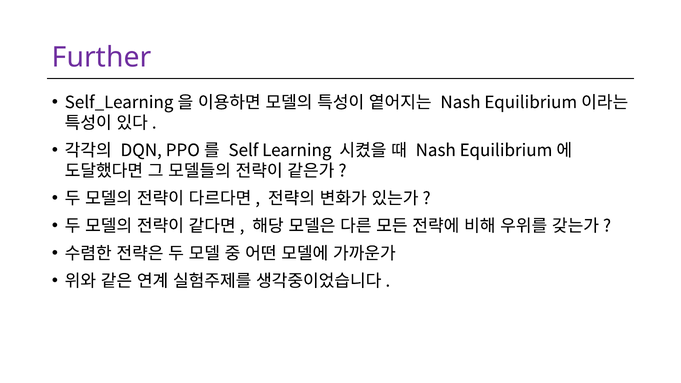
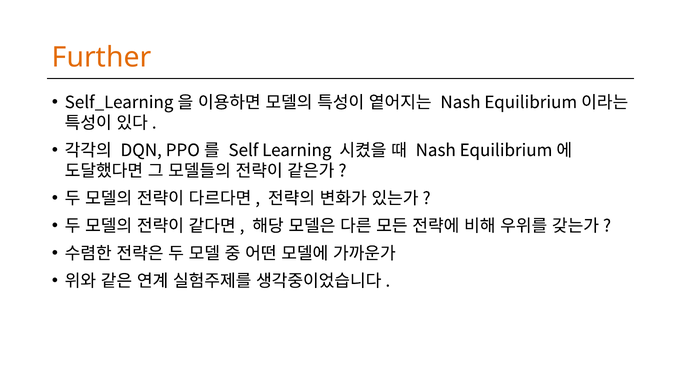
Further colour: purple -> orange (102, 57)
